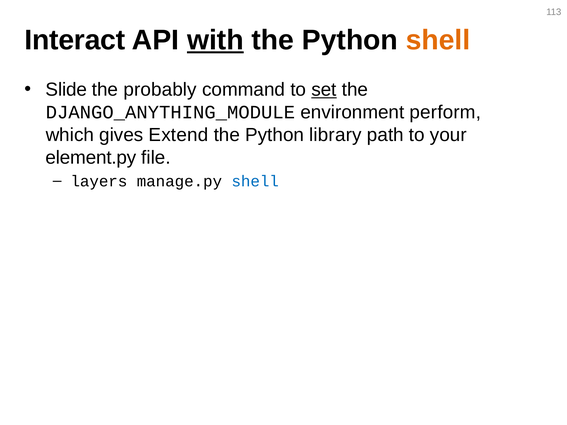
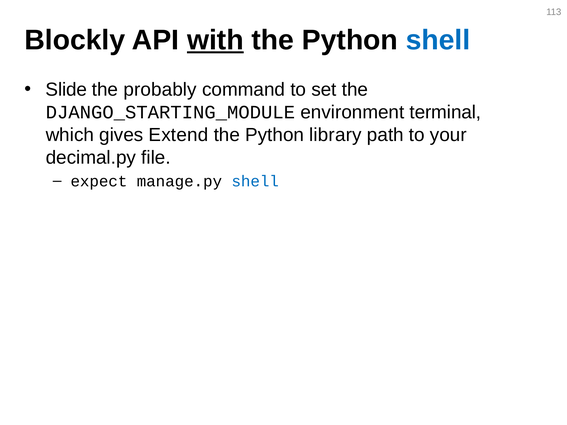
Interact: Interact -> Blockly (75, 40)
shell colour: orange -> blue (438, 40)
set underline: present -> none (324, 90)
DJANGO_ANYTHING_MODULE: DJANGO_ANYTHING_MODULE -> DJANGO_STARTING_MODULE (171, 112)
perform: perform -> terminal (445, 112)
element.py: element.py -> decimal.py (91, 158)
layers: layers -> expect (99, 181)
